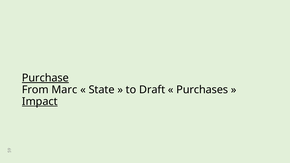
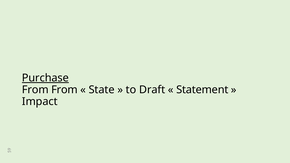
From Marc: Marc -> From (64, 90)
Purchases: Purchases -> Statement (202, 90)
Impact underline: present -> none (40, 101)
